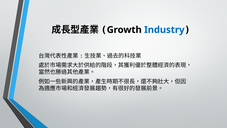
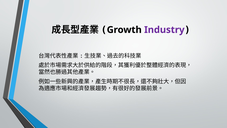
Industry colour: blue -> purple (164, 30)
